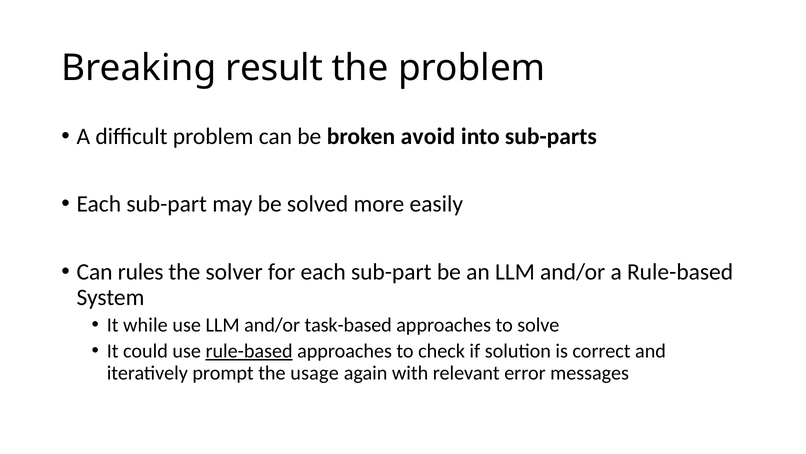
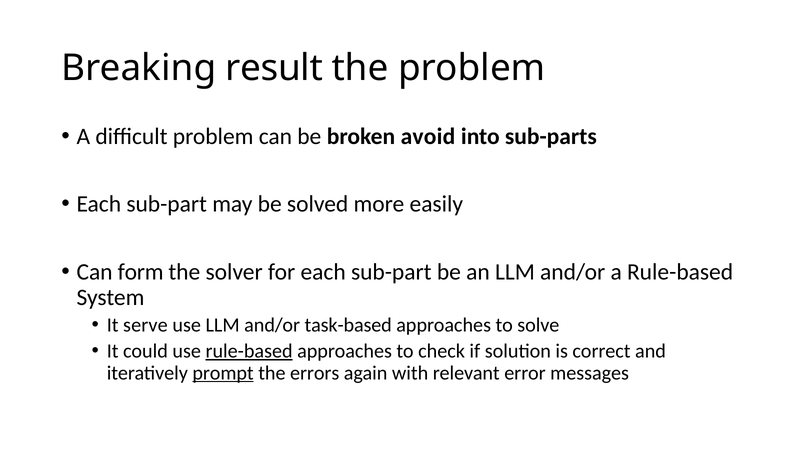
rules: rules -> form (141, 271)
while: while -> serve (145, 325)
prompt underline: none -> present (223, 372)
usage: usage -> errors (315, 372)
